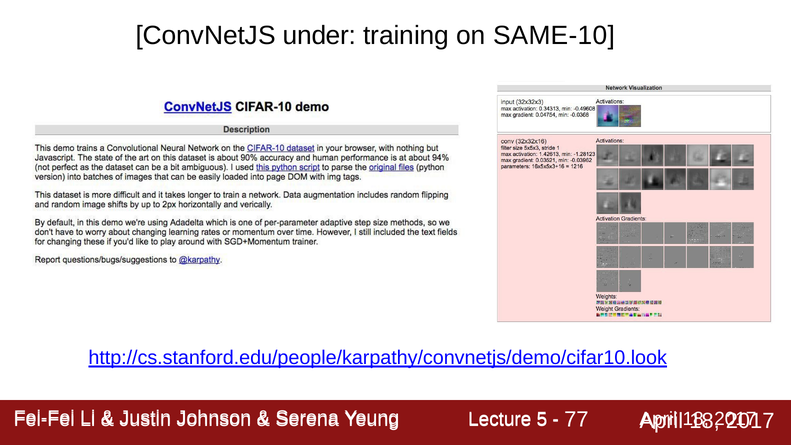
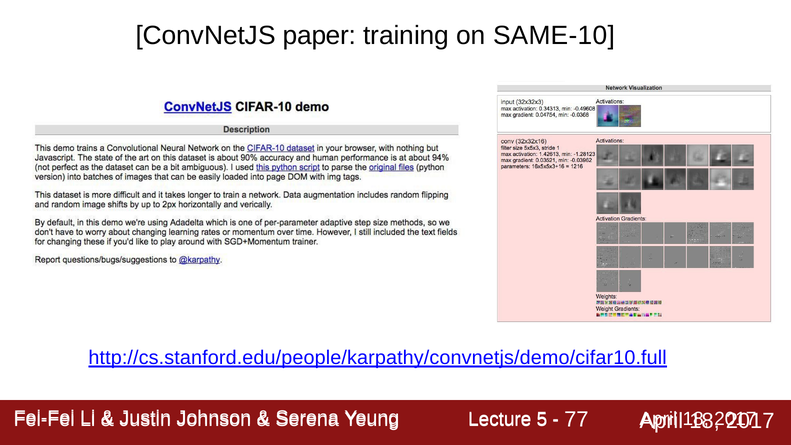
under: under -> paper (319, 36)
http://cs.stanford.edu/people/karpathy/convnetjs/demo/cifar10.look: http://cs.stanford.edu/people/karpathy/convnetjs/demo/cifar10.look -> http://cs.stanford.edu/people/karpathy/convnetjs/demo/cifar10.full (378, 358)
